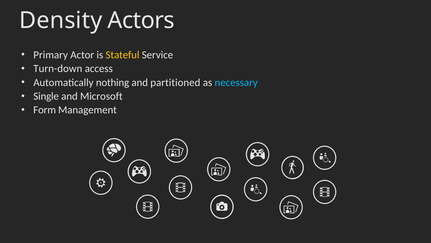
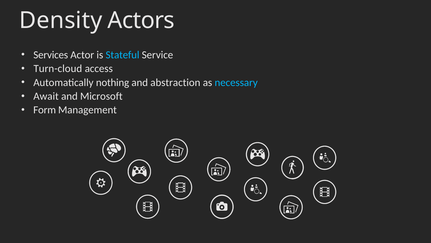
Primary: Primary -> Services (51, 55)
Stateful colour: yellow -> light blue (123, 55)
Turn-down: Turn-down -> Turn-cloud (58, 68)
partitioned: partitioned -> abstraction (175, 82)
Single: Single -> Await (46, 96)
